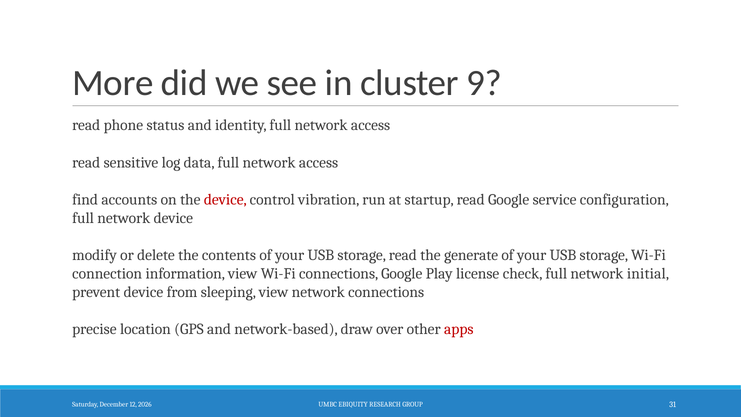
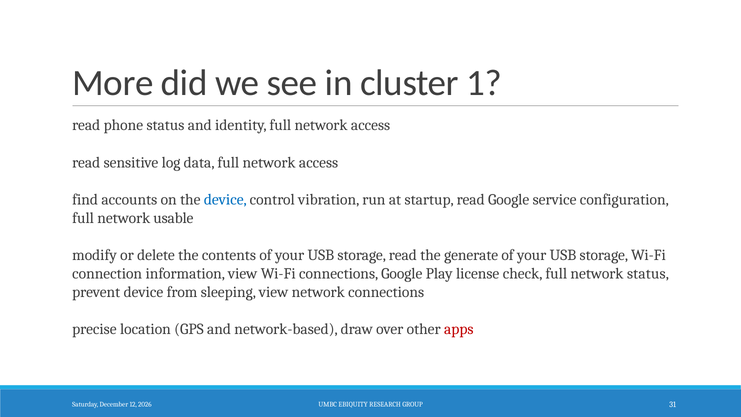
9: 9 -> 1 (484, 83)
device colour: red -> blue (225, 199)
network device: device -> usable (173, 218)
network initial: initial -> status (648, 274)
